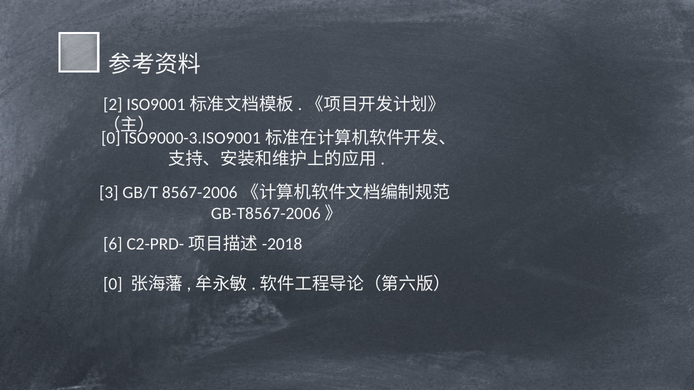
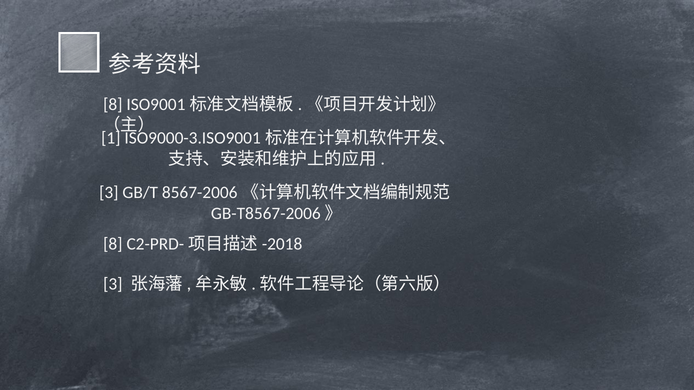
2: 2 -> 8 (113, 105)
0: 0 -> 1 (111, 138)
6: 6 -> 8 (113, 244)
0: 0 -> 3 (113, 285)
